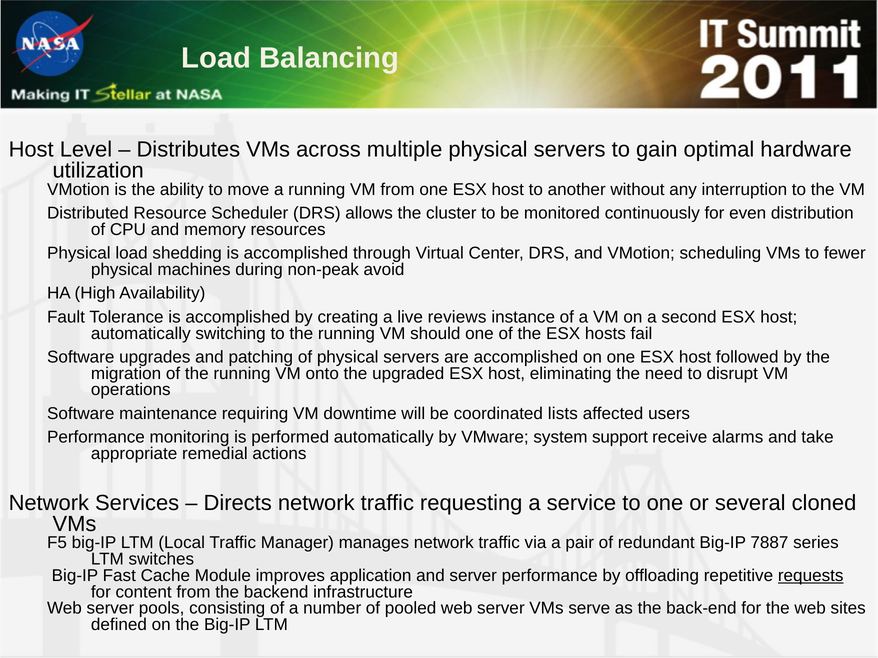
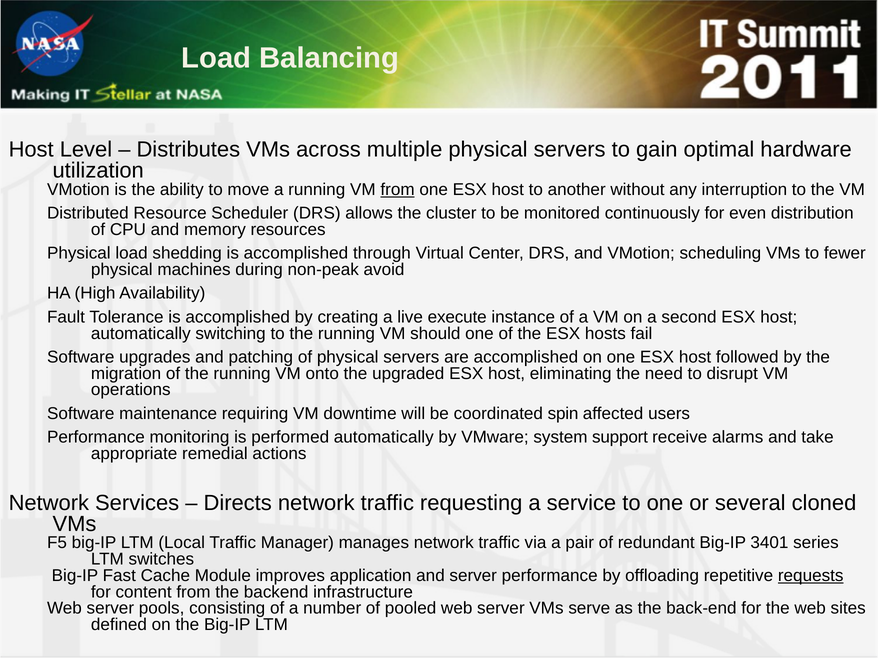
from underline: none -> present (398, 190)
reviews: reviews -> execute (457, 317)
lists: lists -> spin (563, 414)
7887: 7887 -> 3401 (769, 543)
